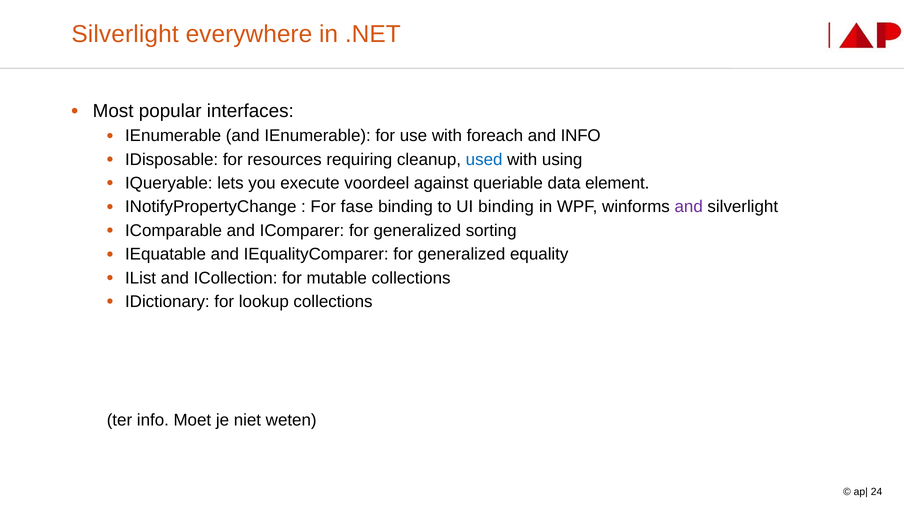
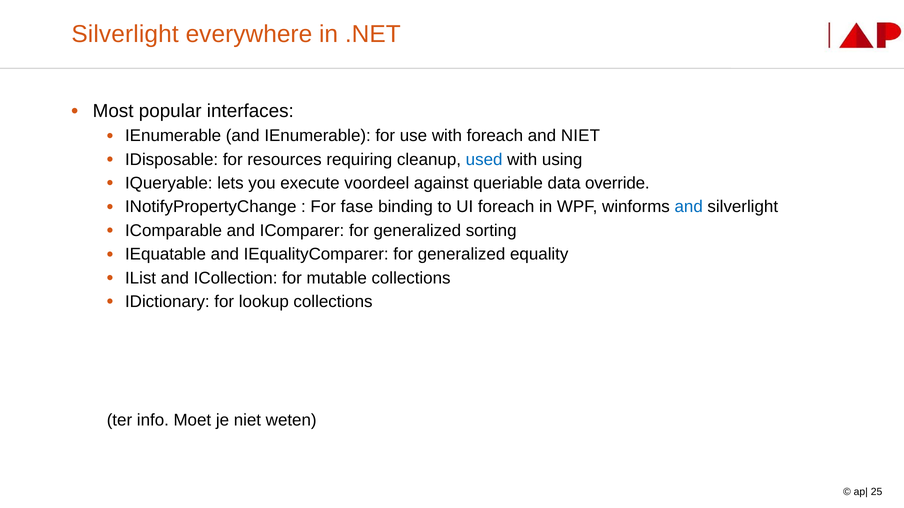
and INFO: INFO -> NIET (580, 136)
element: element -> override (617, 183)
UI binding: binding -> foreach (506, 207)
and colour: purple -> blue (689, 207)
24: 24 -> 25 (877, 492)
